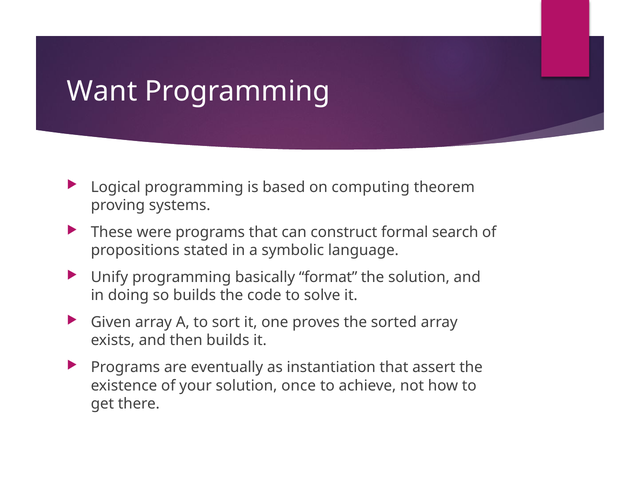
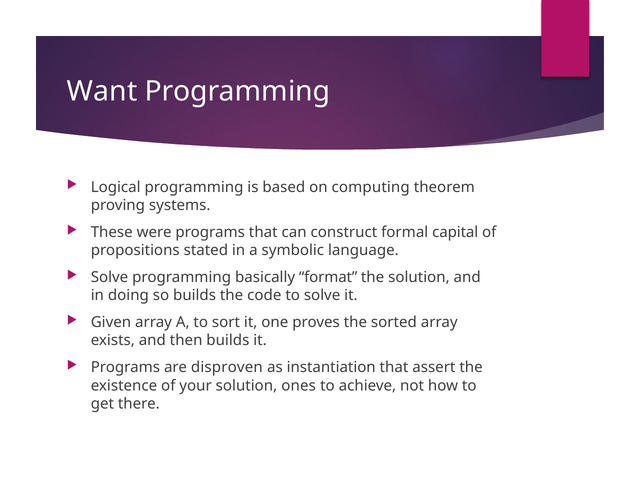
search: search -> capital (455, 232)
Unify: Unify -> Solve (110, 277)
eventually: eventually -> disproven (227, 368)
once: once -> ones (299, 386)
